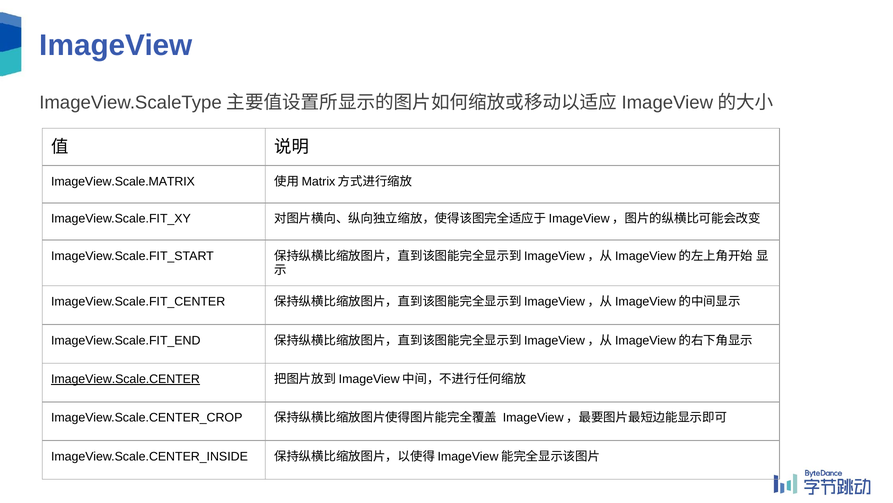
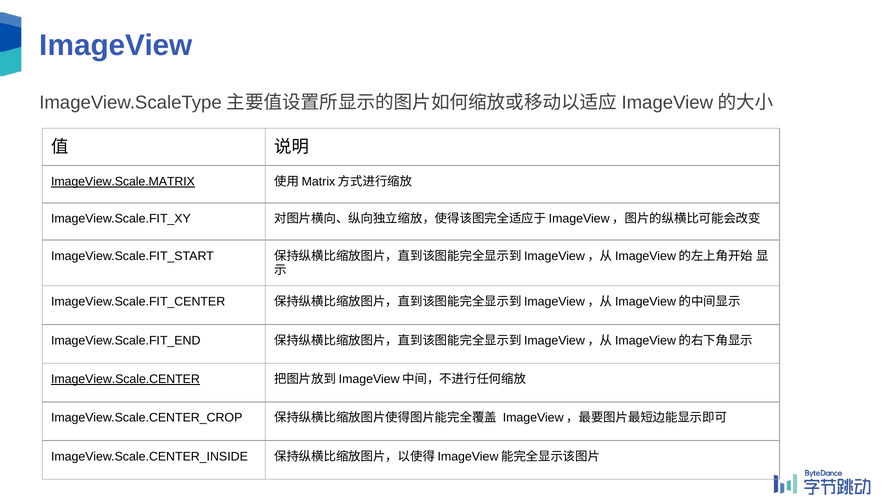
ImageView.Scale.MATRIX underline: none -> present (123, 181)
